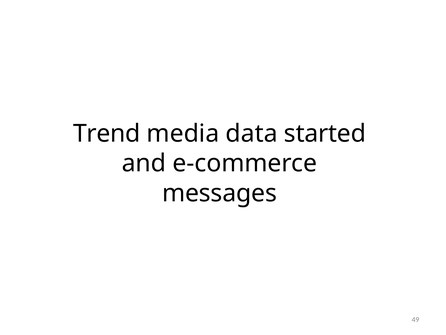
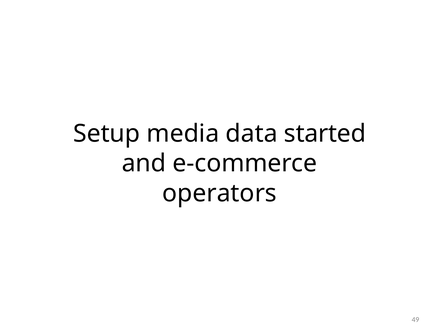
Trend: Trend -> Setup (107, 133)
messages: messages -> operators (219, 193)
